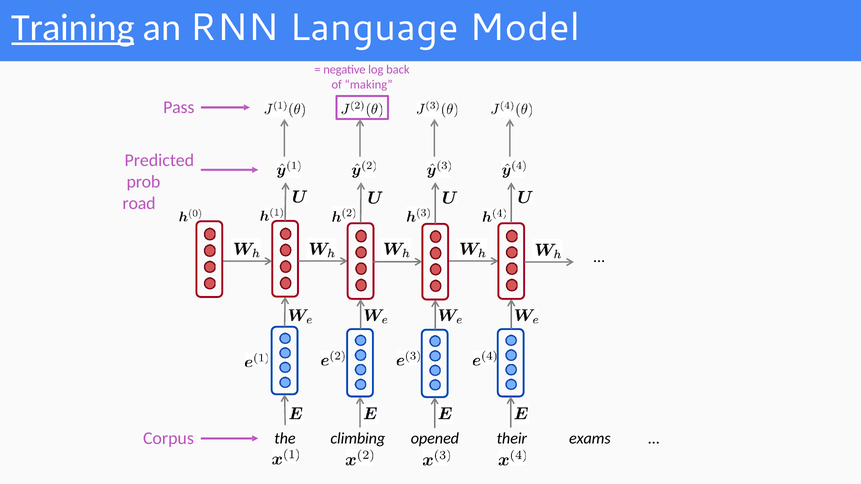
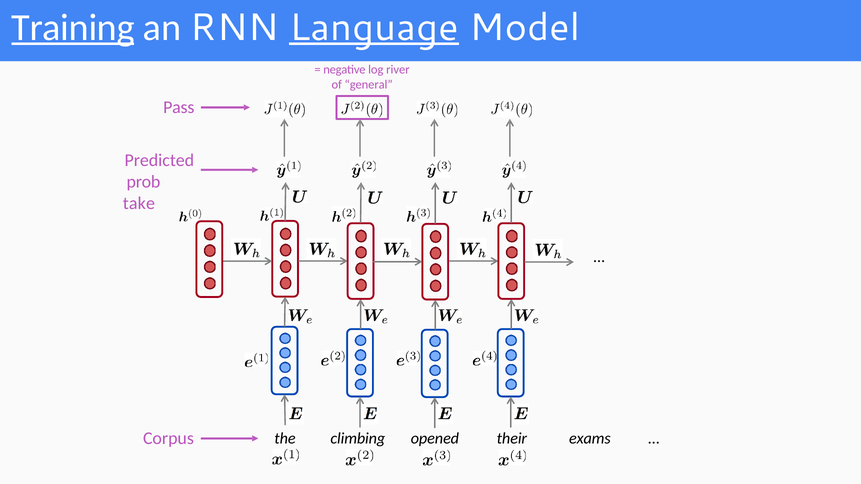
Language underline: none -> present (374, 27)
back: back -> river (398, 70)
making: making -> general (369, 85)
road: road -> take (139, 203)
